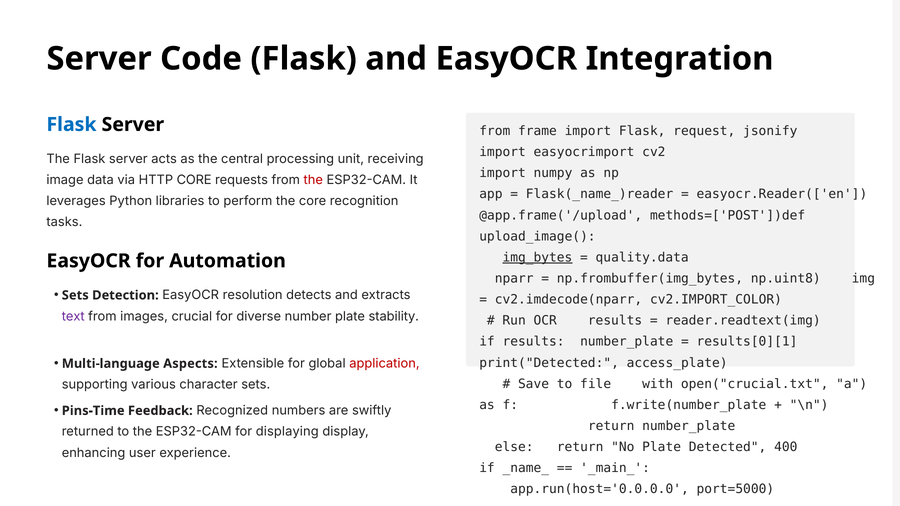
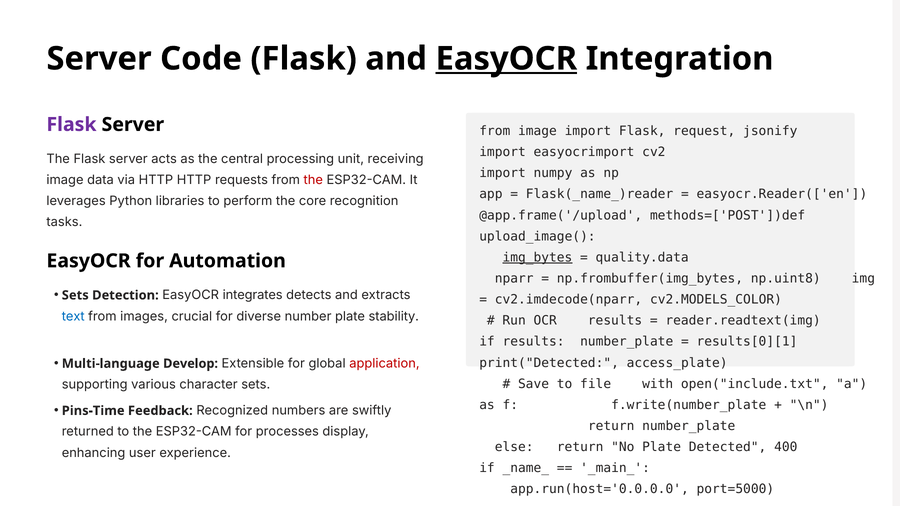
EasyOCR underline: none -> present (506, 59)
Flask colour: blue -> purple (71, 125)
from frame: frame -> image (537, 131)
HTTP CORE: CORE -> HTTP (194, 180)
resolution: resolution -> integrates (253, 295)
cv2.IMPORT_COLOR: cv2.IMPORT_COLOR -> cv2.MODELS_COLOR (716, 300)
text colour: purple -> blue (73, 316)
Aspects: Aspects -> Develop (191, 364)
open("crucial.txt: open("crucial.txt -> open("include.txt (755, 384)
displaying: displaying -> processes (287, 432)
